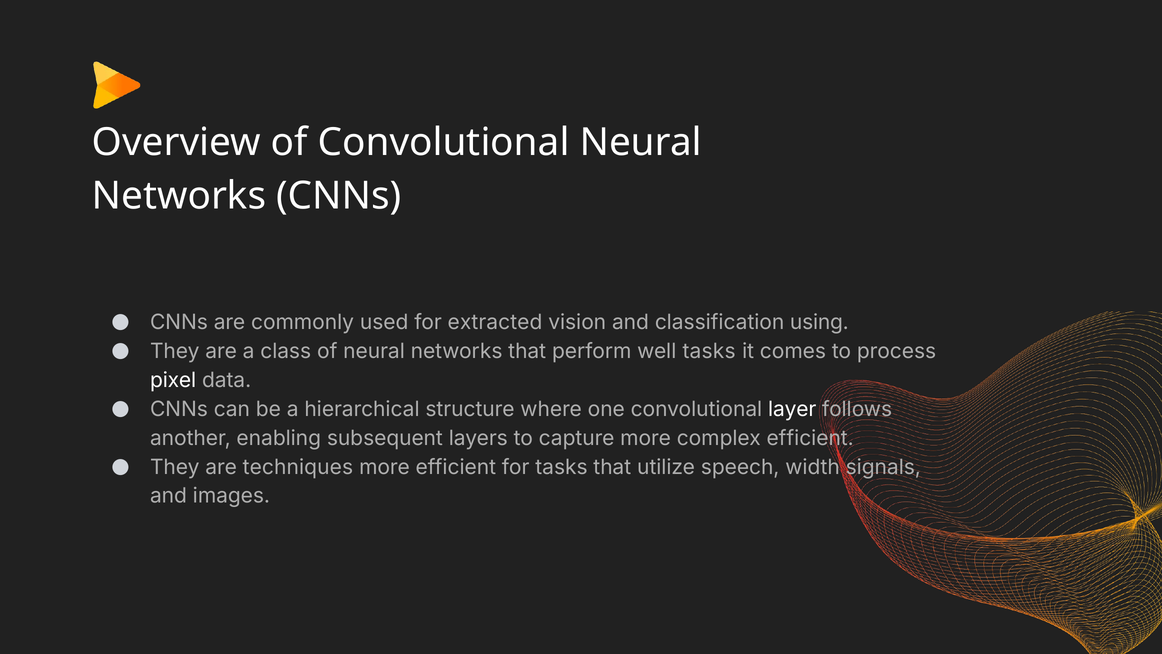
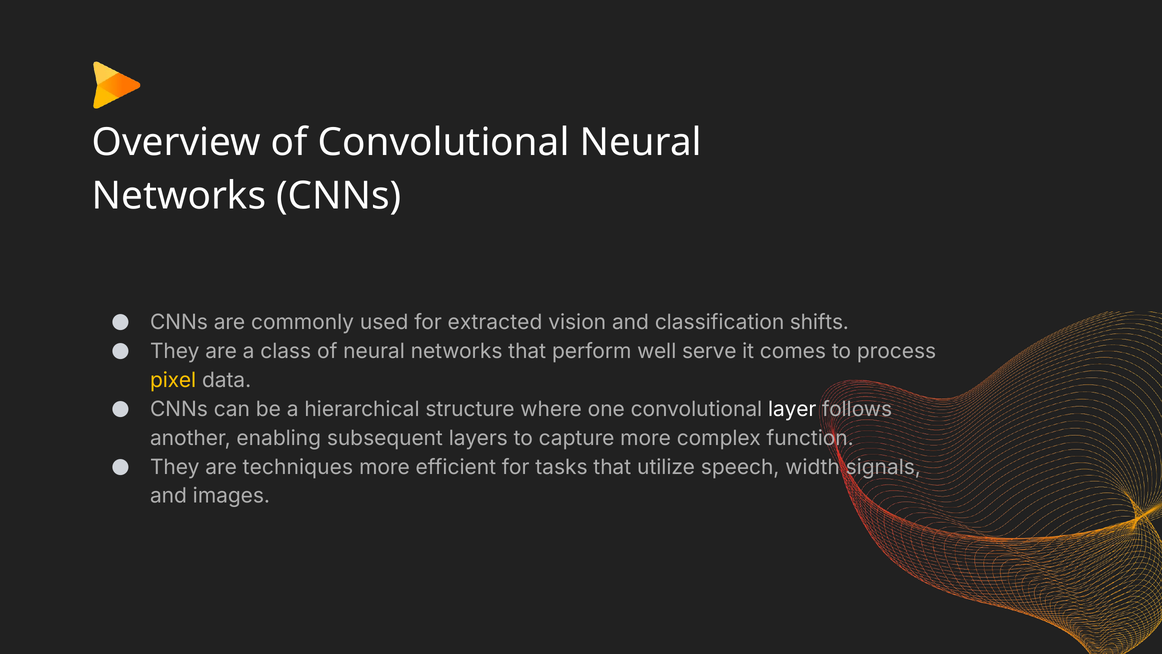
using: using -> shifts (819, 322)
well tasks: tasks -> serve (709, 351)
pixel colour: white -> yellow (173, 380)
complex efficient: efficient -> function (810, 438)
